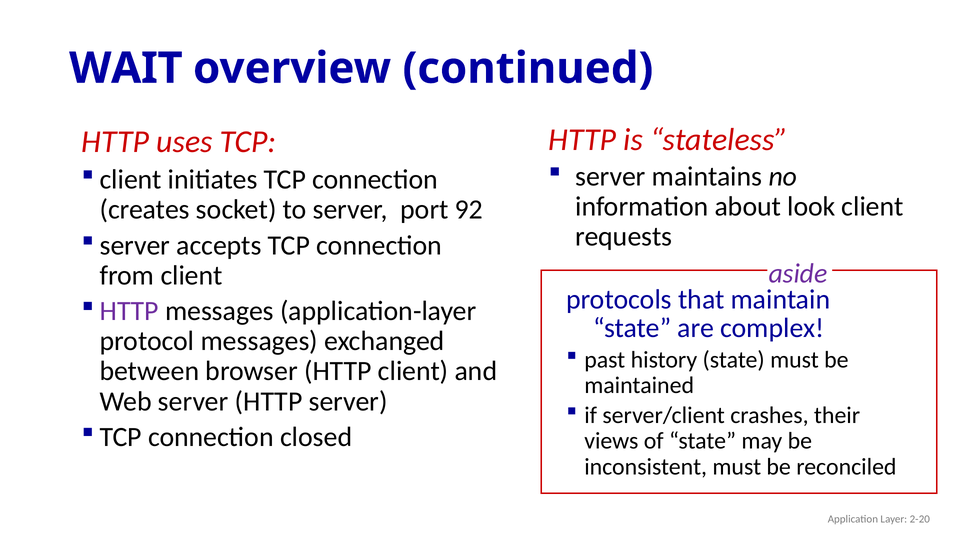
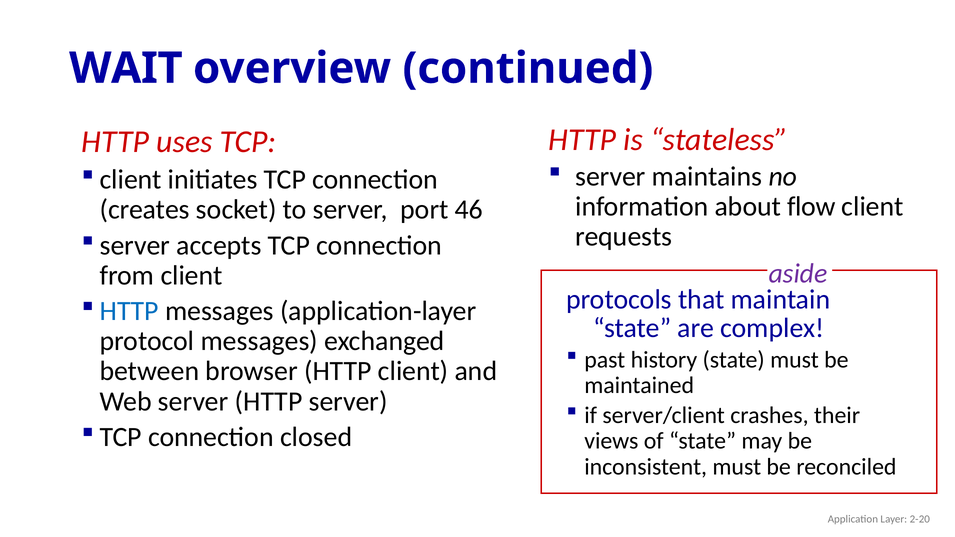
look: look -> flow (811, 207)
92: 92 -> 46 (469, 210)
HTTP colour: purple -> blue (129, 311)
